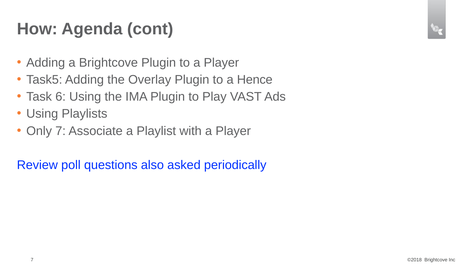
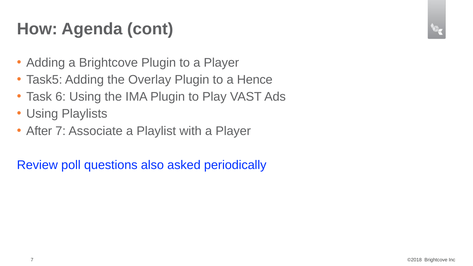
Only: Only -> After (39, 131)
